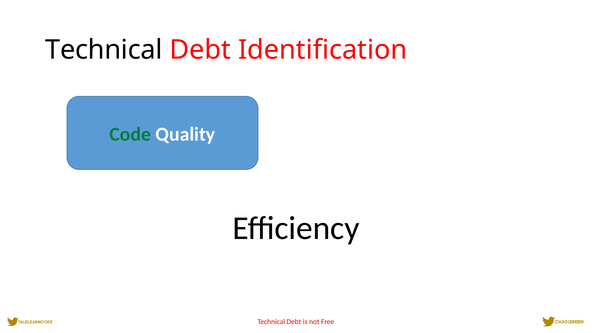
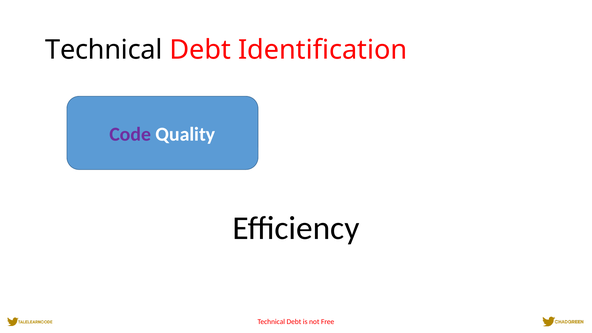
Code colour: green -> purple (130, 134)
